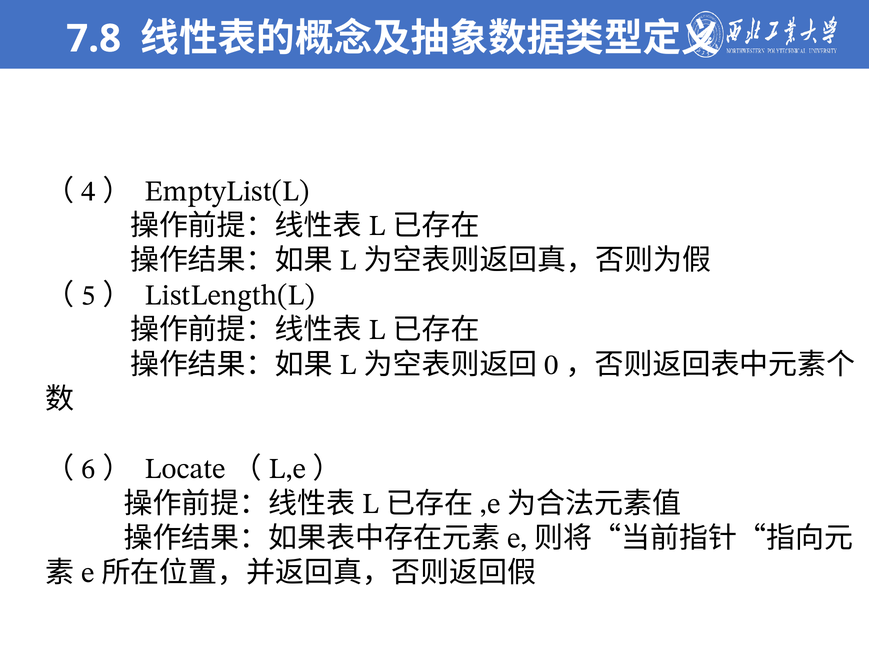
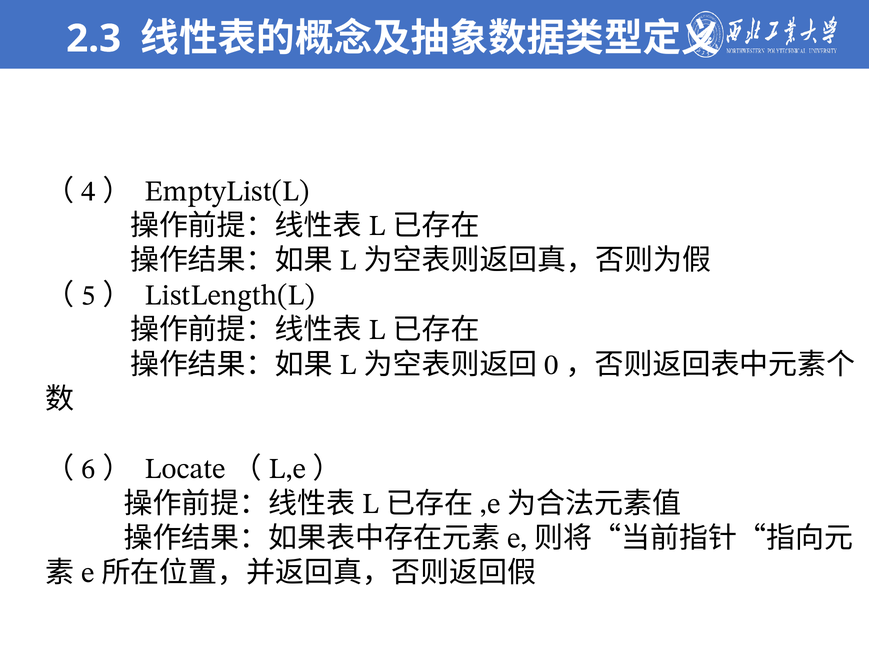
7.8: 7.8 -> 2.3 (94, 39)
